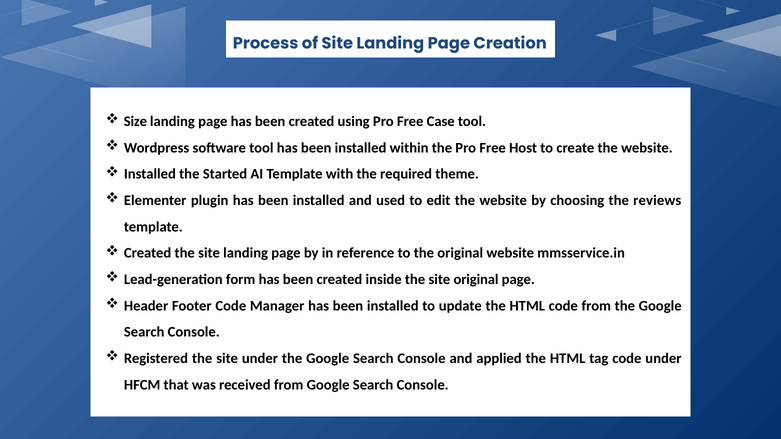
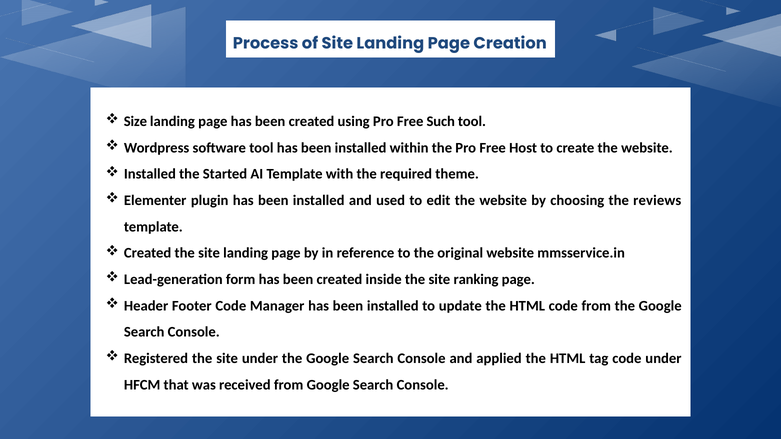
Case: Case -> Such (441, 121)
site original: original -> ranking (476, 280)
